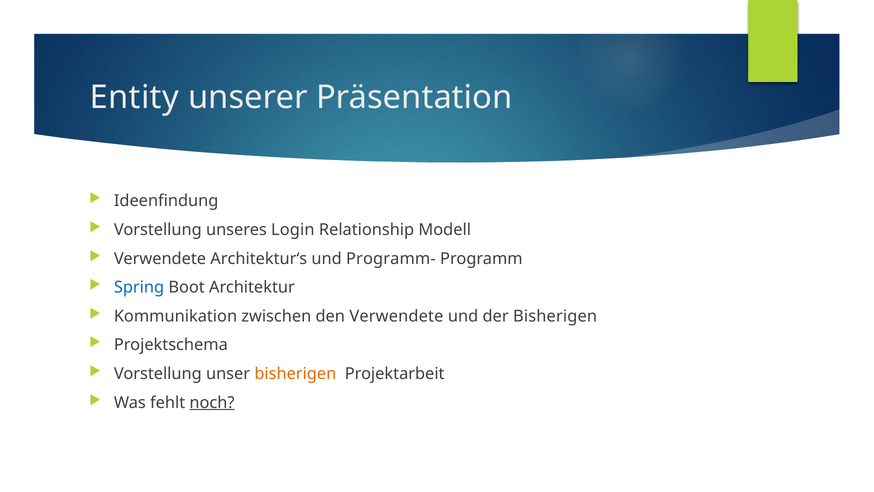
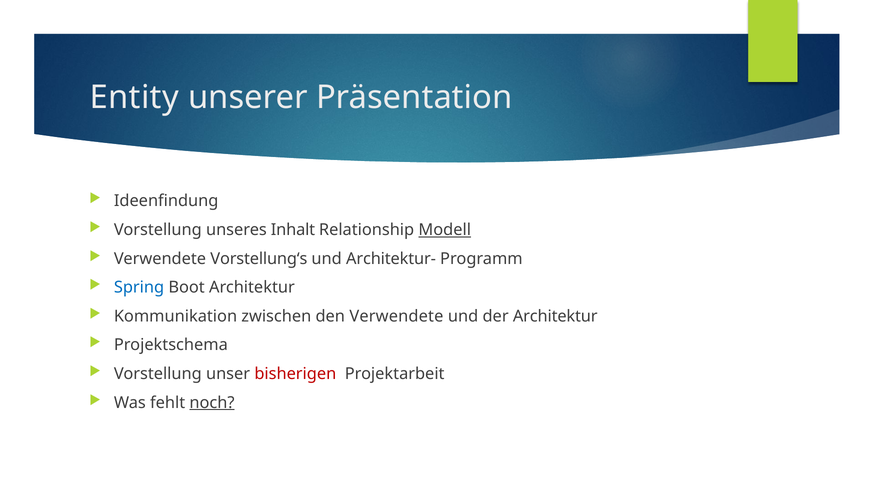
Login: Login -> Inhalt (293, 230)
Modell underline: none -> present (445, 230)
Architektur‘s: Architektur‘s -> Vorstellung‘s (259, 258)
Programm-: Programm- -> Architektur- (391, 258)
der Bisherigen: Bisherigen -> Architektur (555, 316)
bisherigen colour: orange -> red (295, 374)
